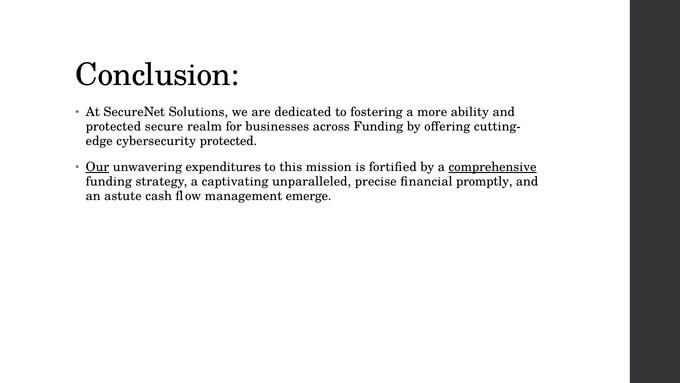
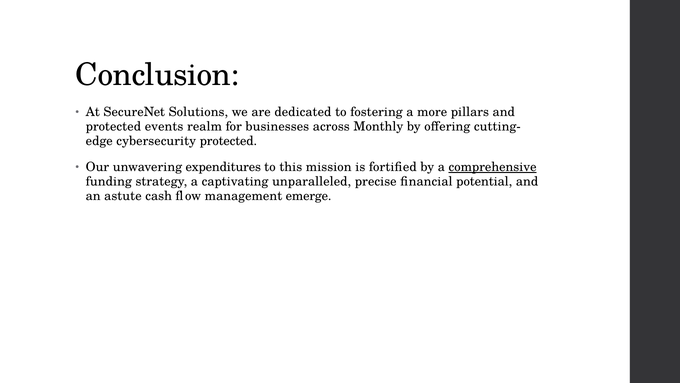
ability: ability -> pillars (470, 112)
secure: secure -> events (164, 127)
across Funding: Funding -> Monthly (378, 127)
Our underline: present -> none (97, 167)
promptly: promptly -> potential (484, 181)
